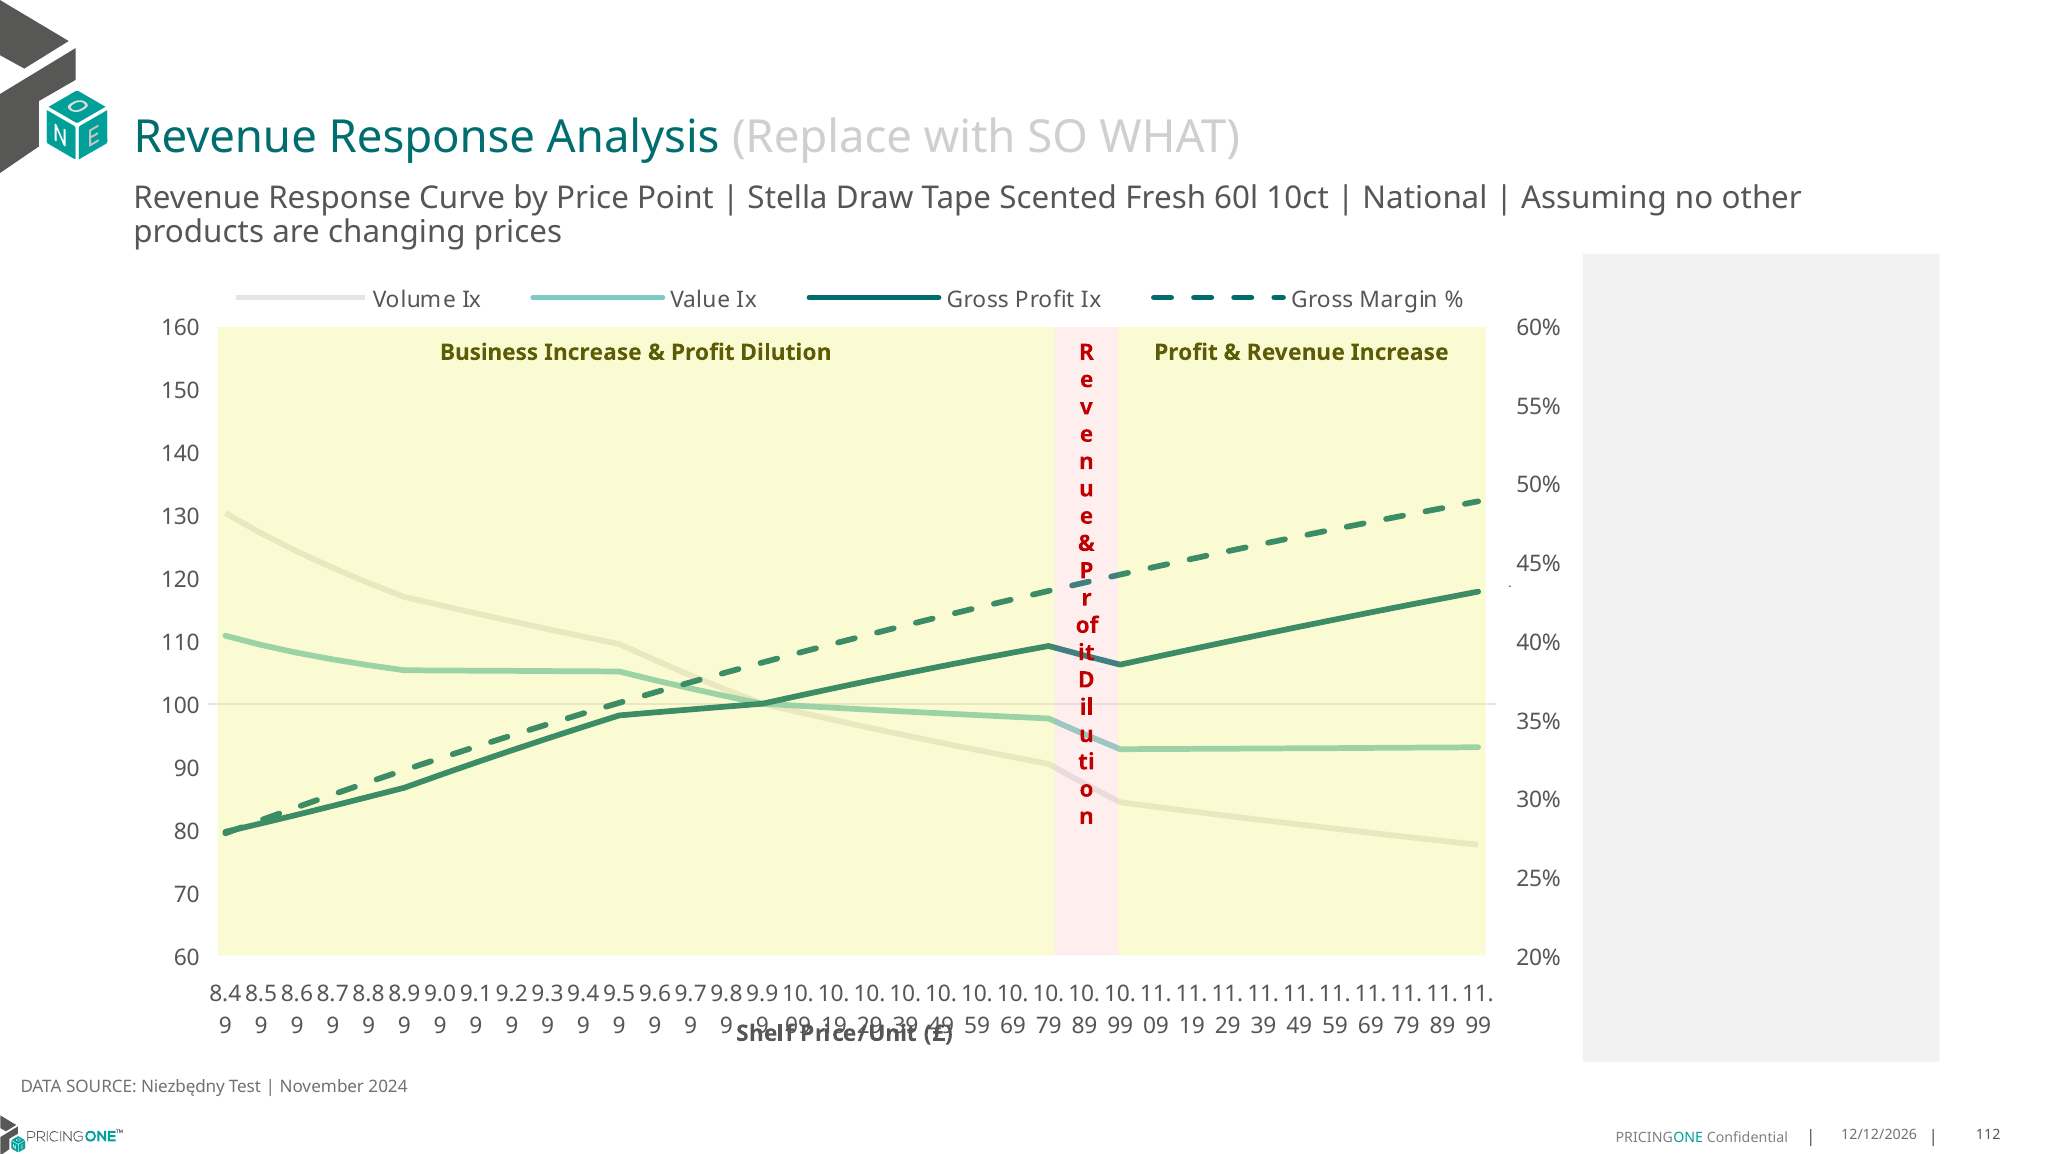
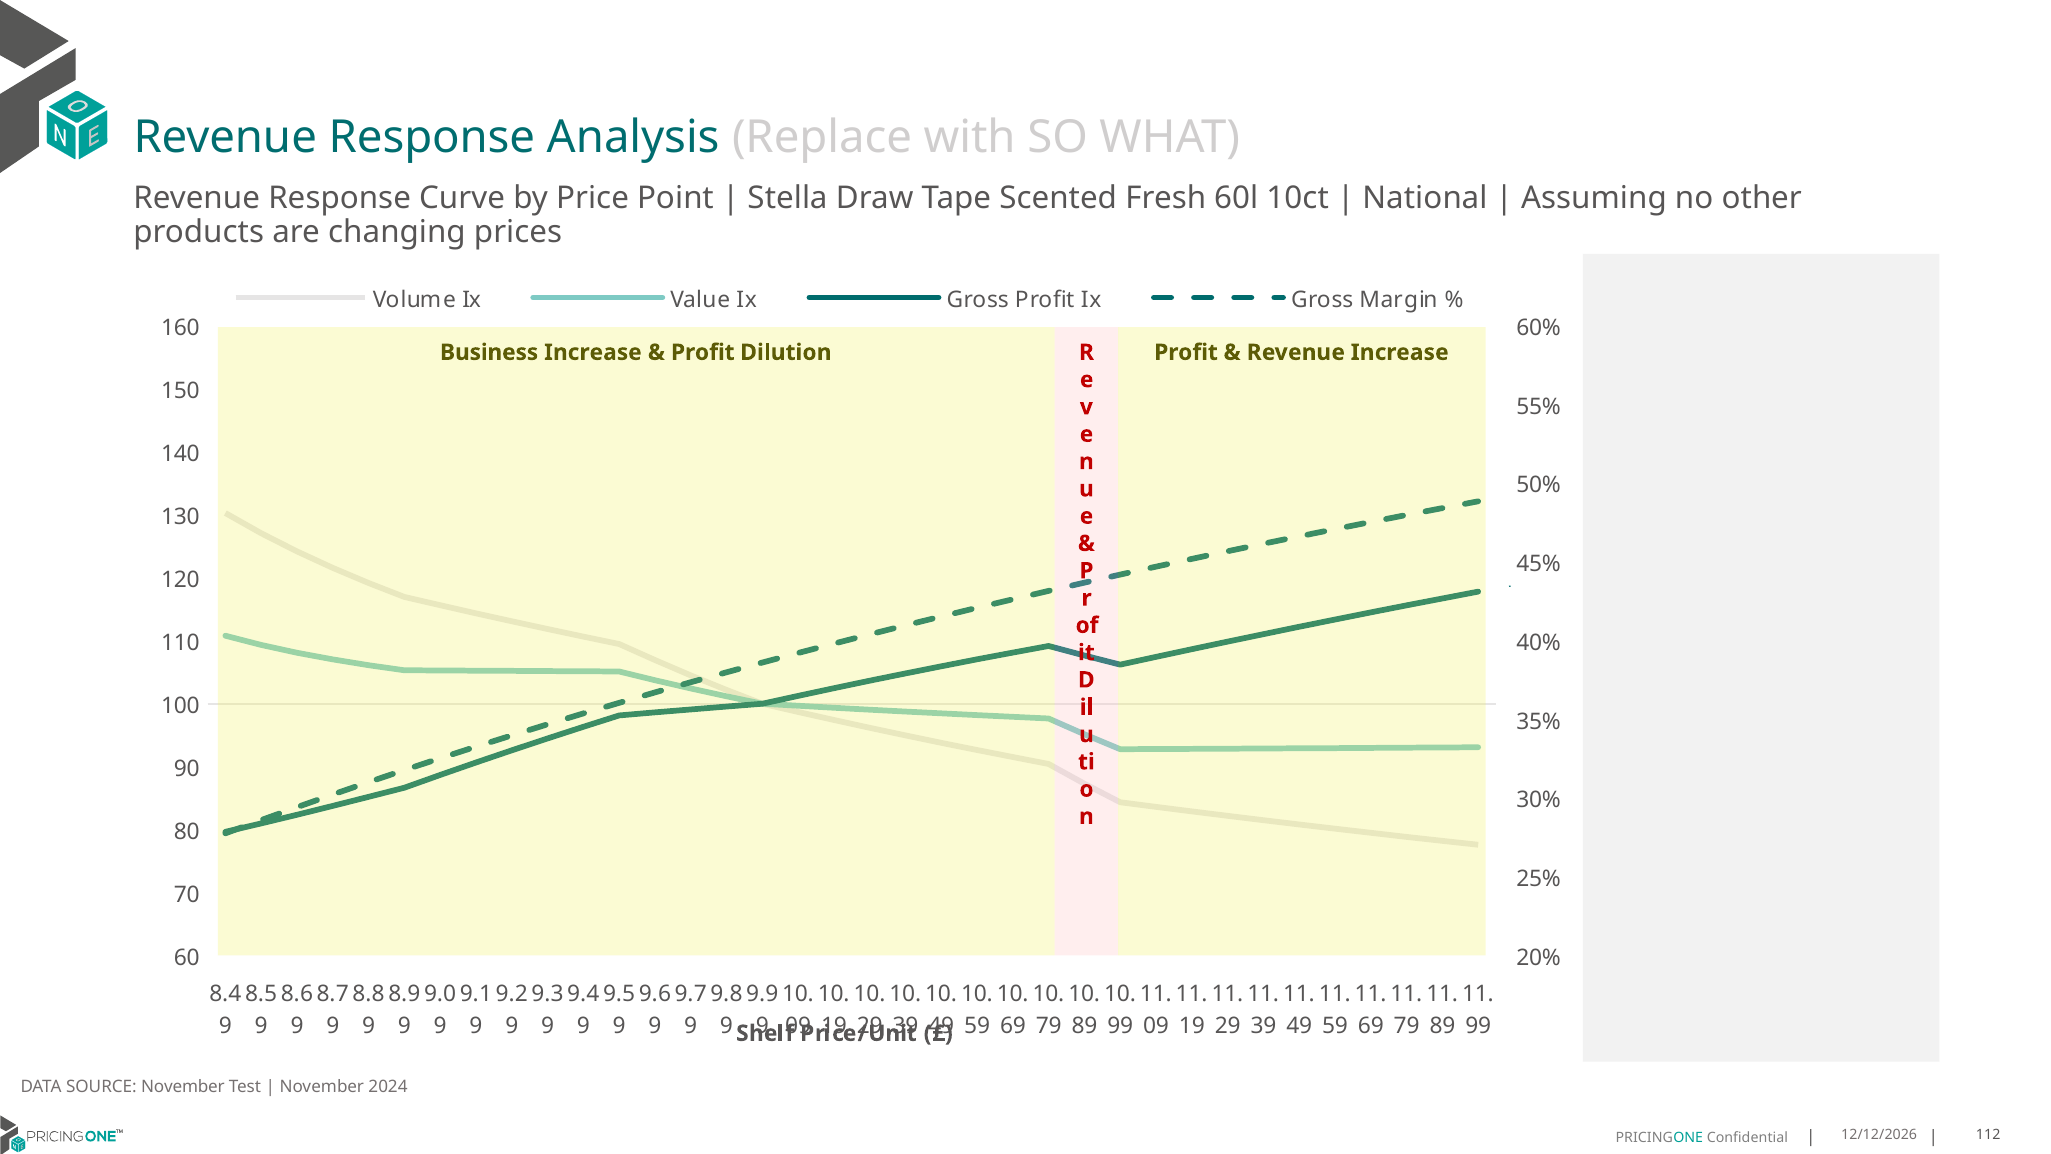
SOURCE Niezbędny: Niezbędny -> November (183, 1087)
